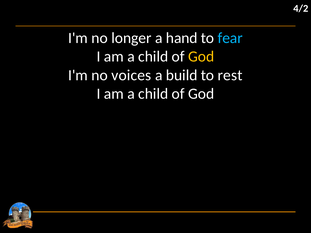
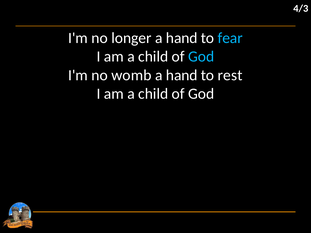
4/2: 4/2 -> 4/3 (301, 8)
God colour: yellow -> light blue (201, 57)
voices: voices -> womb (131, 75)
build: build -> hand (182, 75)
